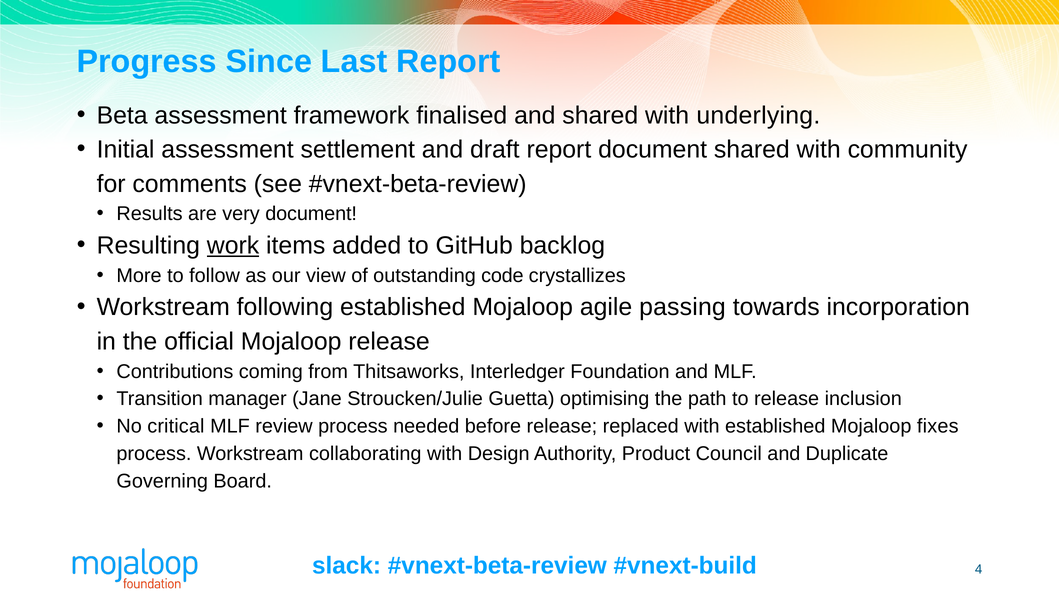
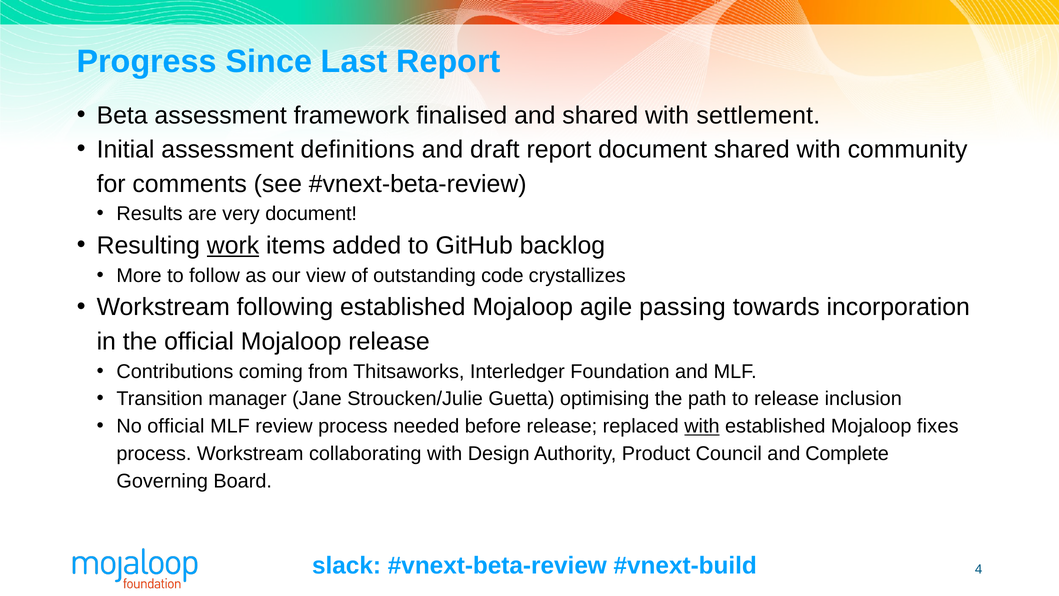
underlying: underlying -> settlement (758, 115)
settlement: settlement -> definitions (358, 149)
No critical: critical -> official (176, 426)
with underline: none -> present (702, 426)
Duplicate: Duplicate -> Complete (847, 453)
